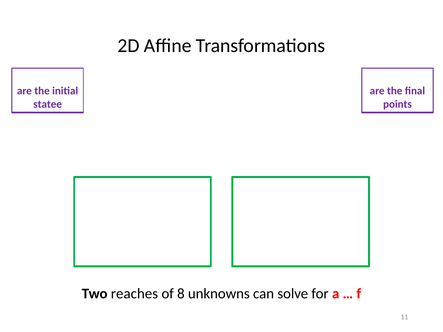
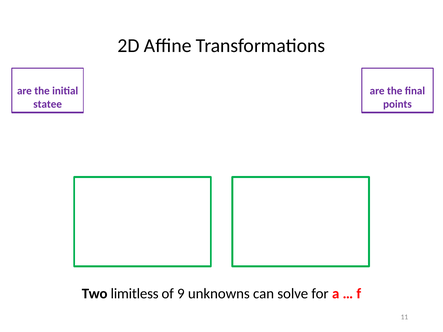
reaches: reaches -> limitless (135, 294)
8: 8 -> 9 (181, 294)
